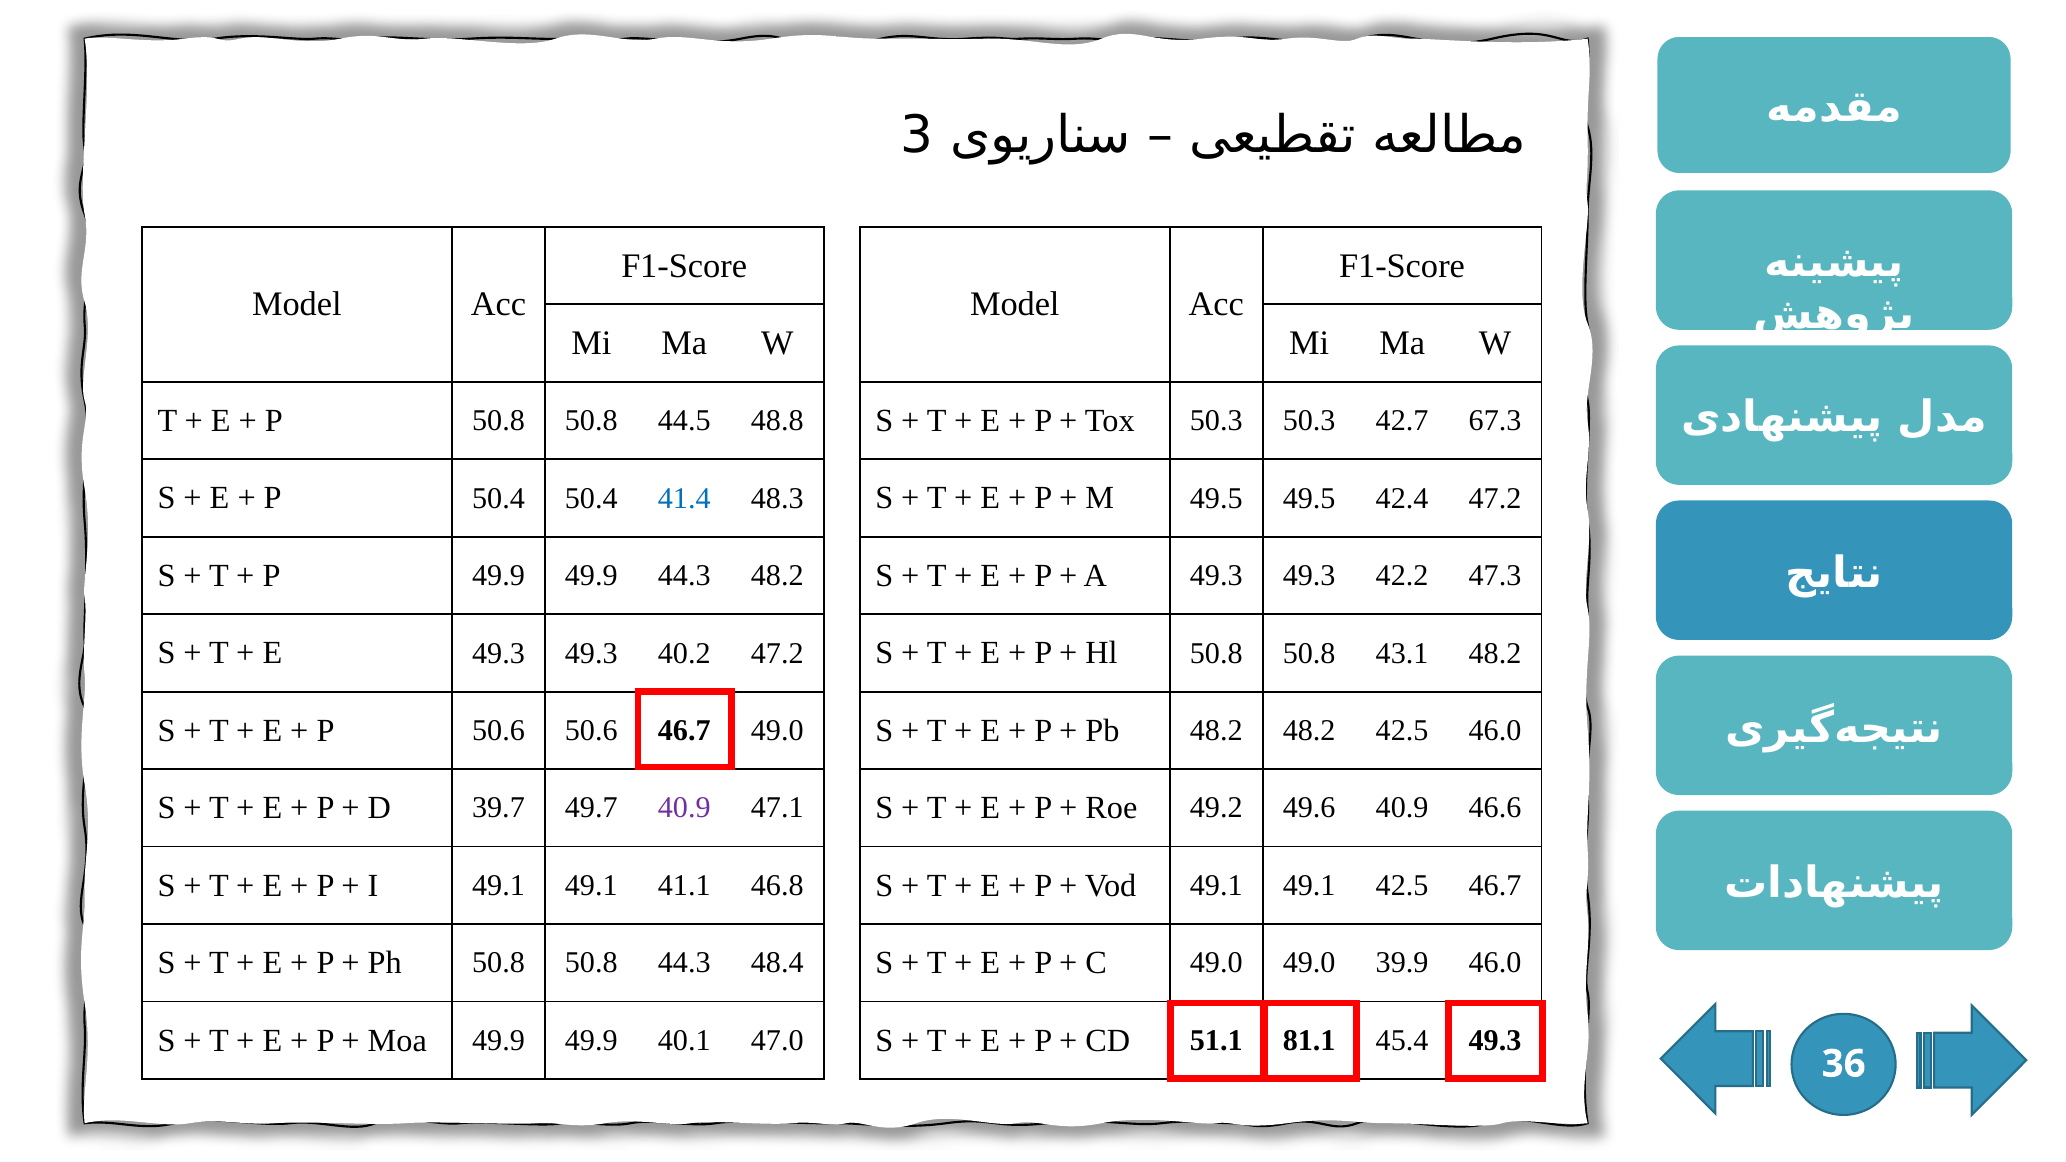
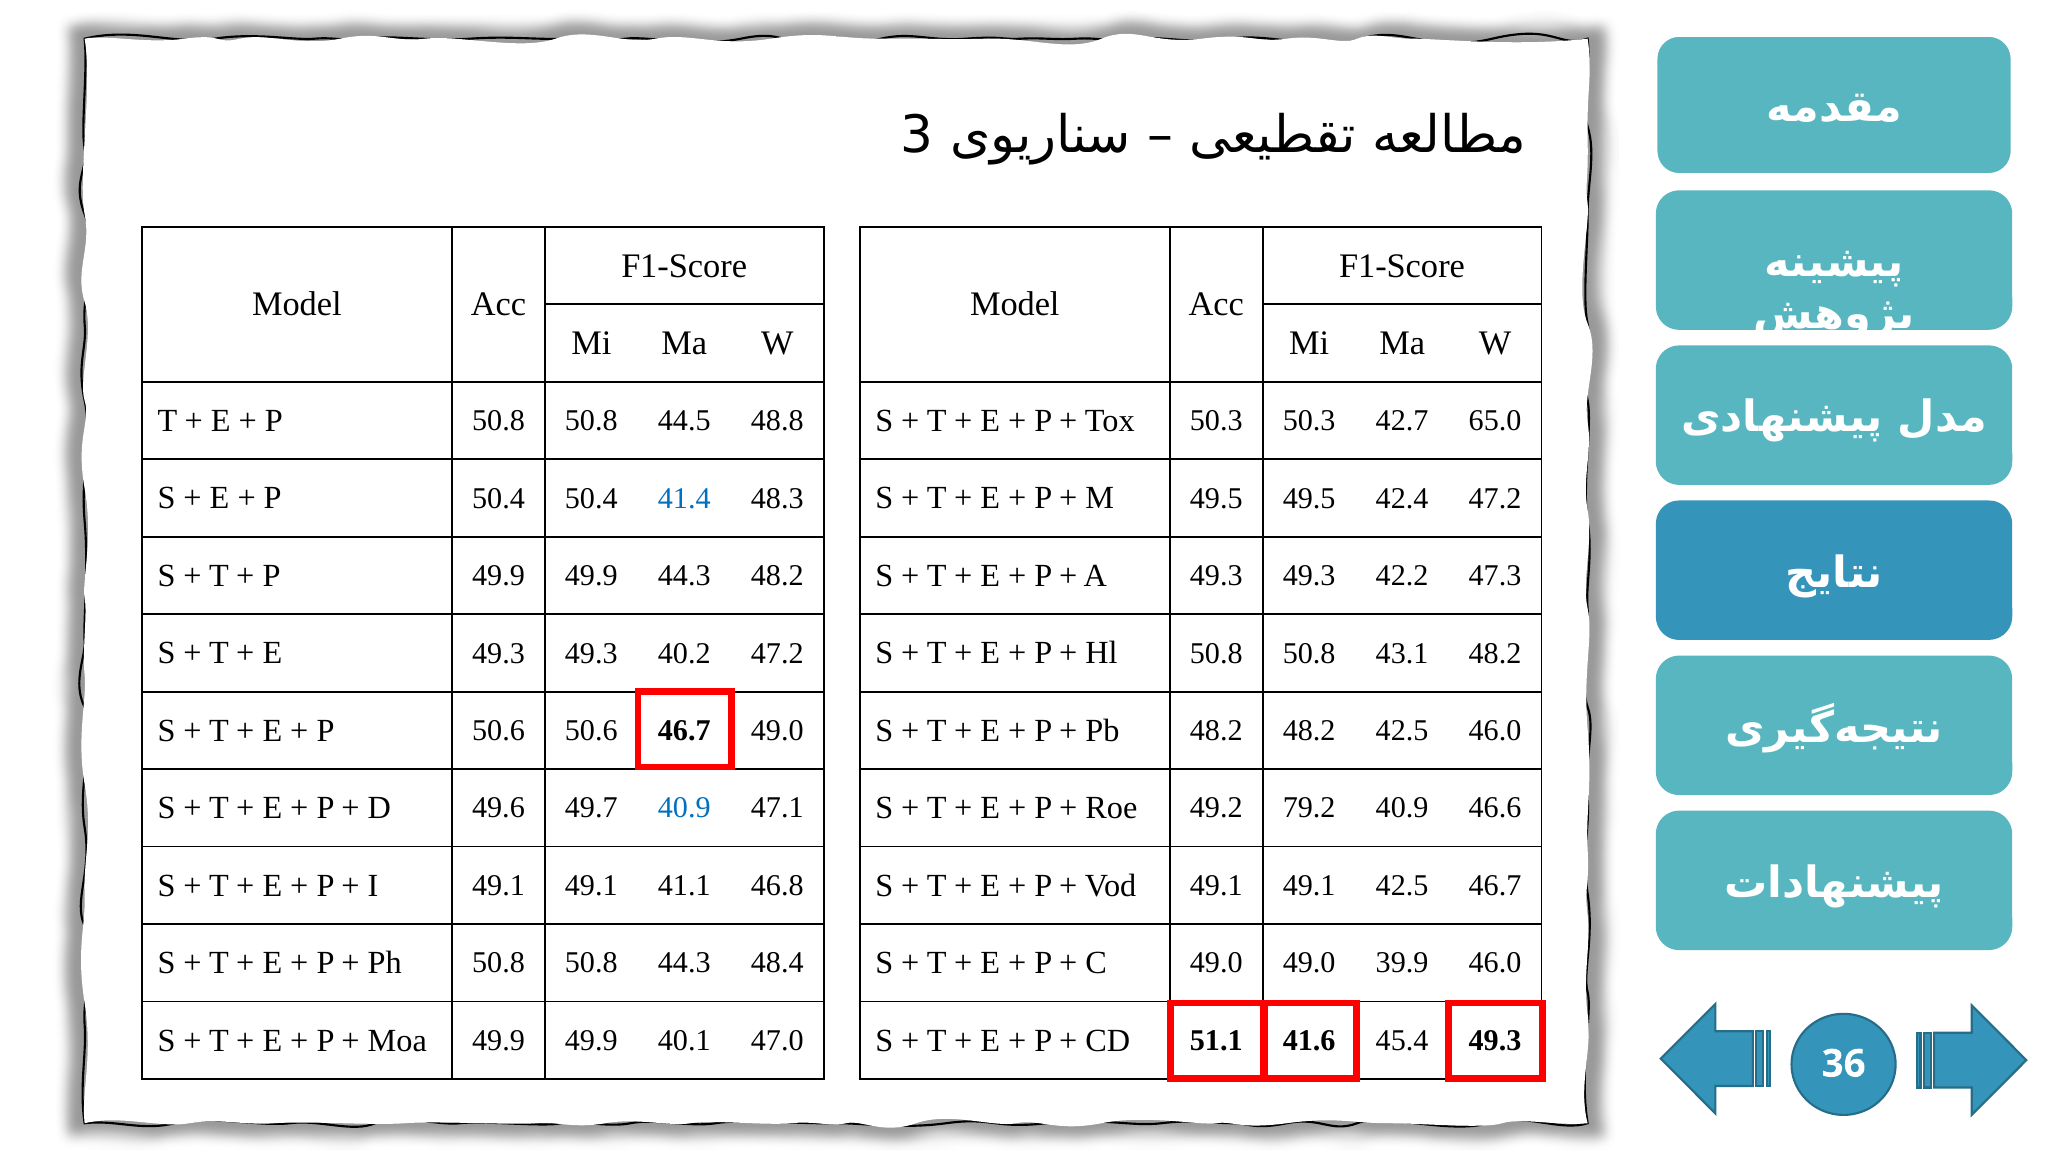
67.3: 67.3 -> 65.0 (1495, 421)
39.7: 39.7 -> 49.6 (498, 808)
40.9 colour: purple -> blue (684, 808)
49.6: 49.6 -> 79.2 (1309, 808)
81.1: 81.1 -> 41.6 (1309, 1041)
